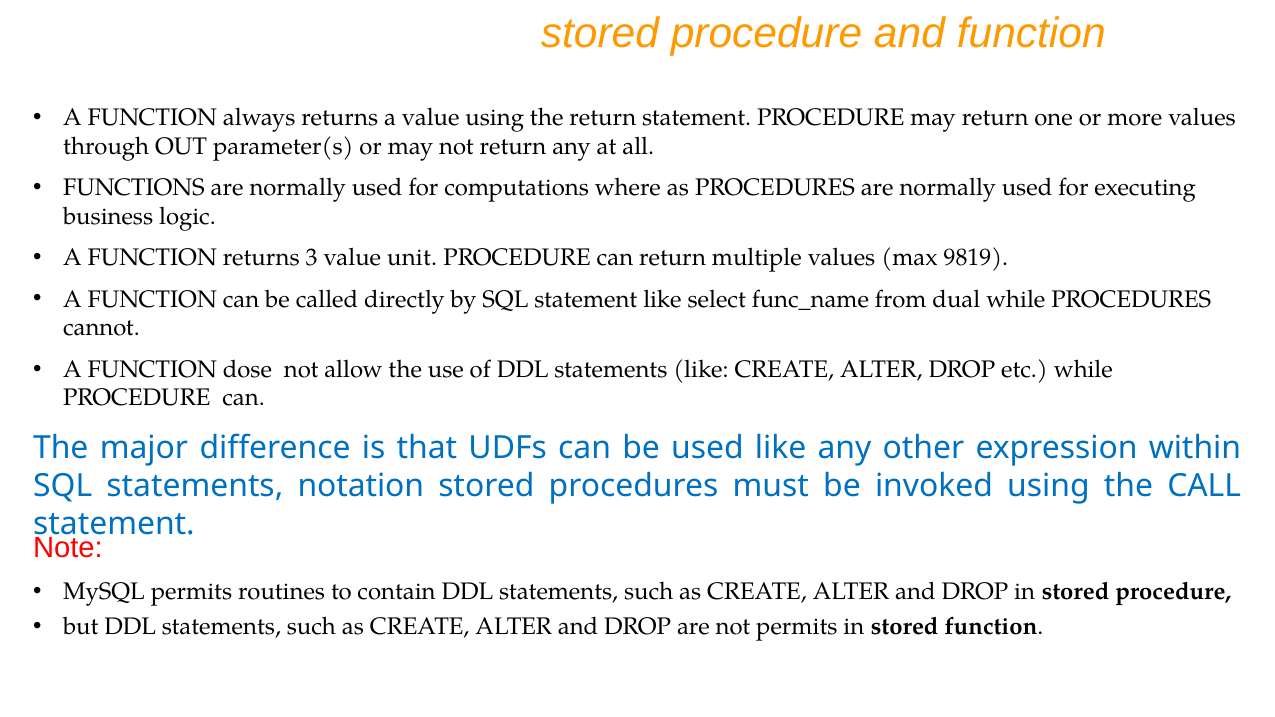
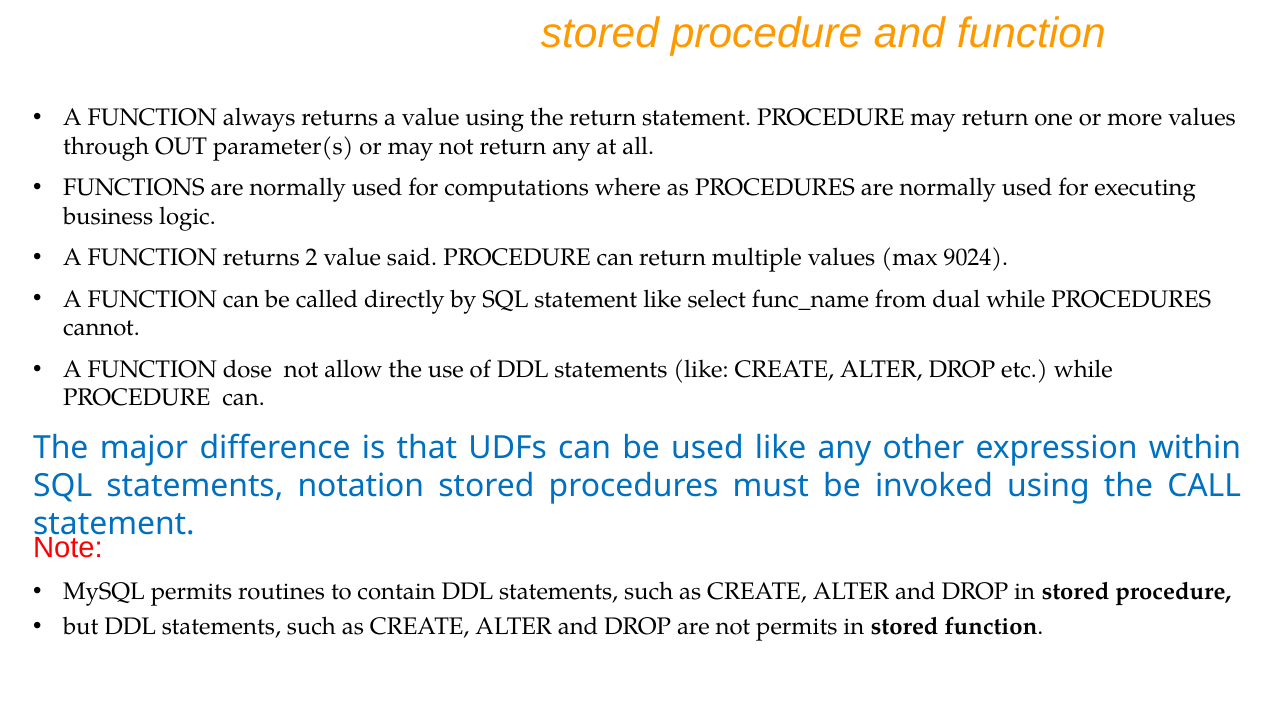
3: 3 -> 2 (312, 258)
unit: unit -> said (412, 258)
9819: 9819 -> 9024 (976, 258)
